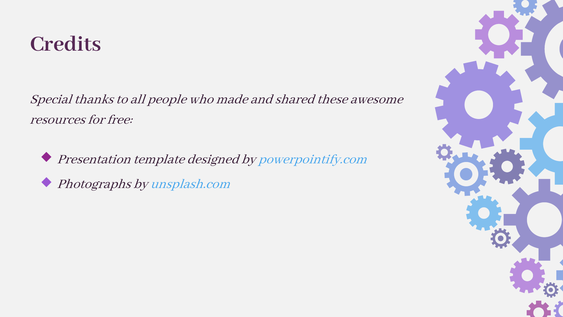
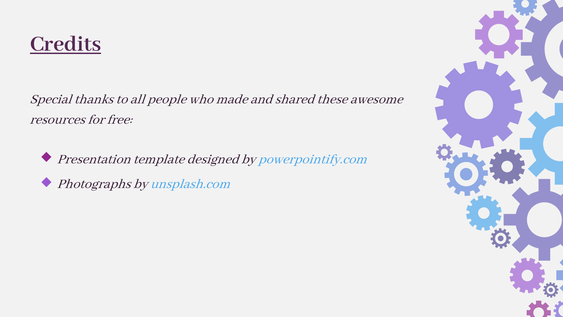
Credits underline: none -> present (66, 43)
